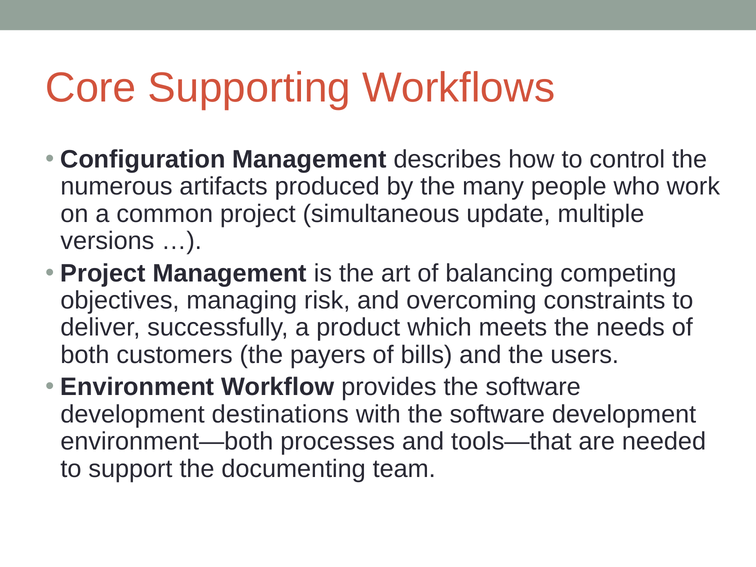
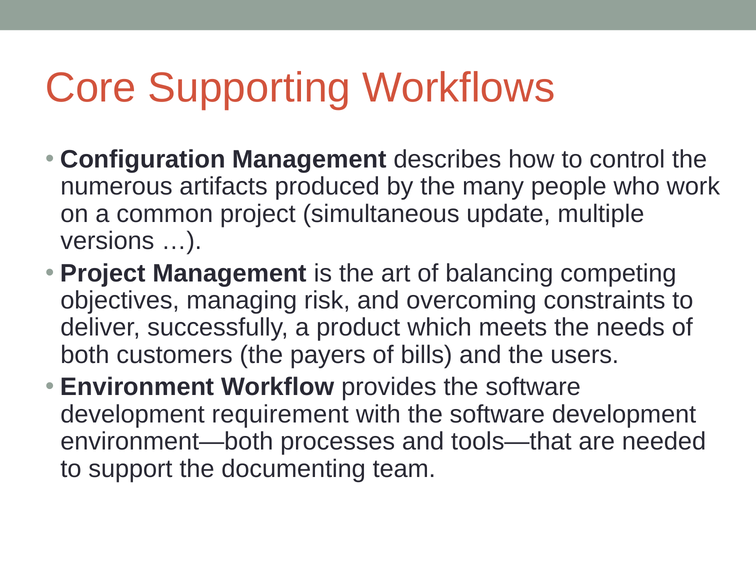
destinations: destinations -> requirement (280, 414)
